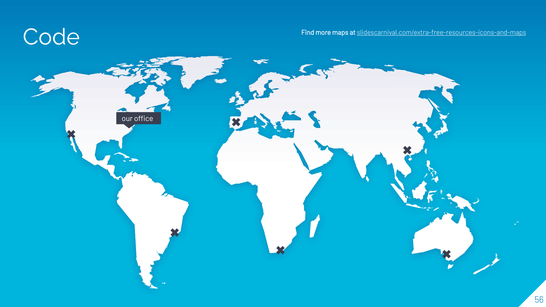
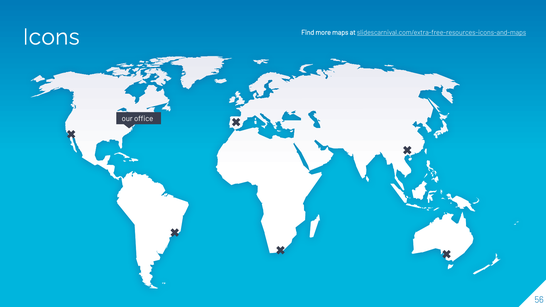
Code: Code -> Icons (51, 37)
